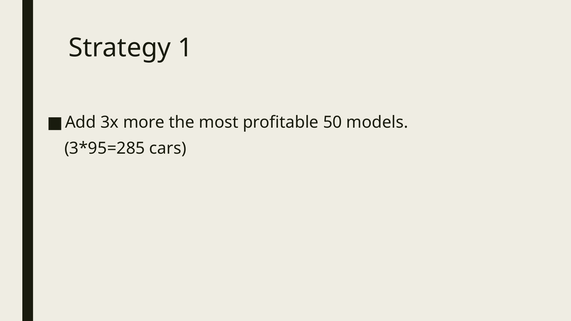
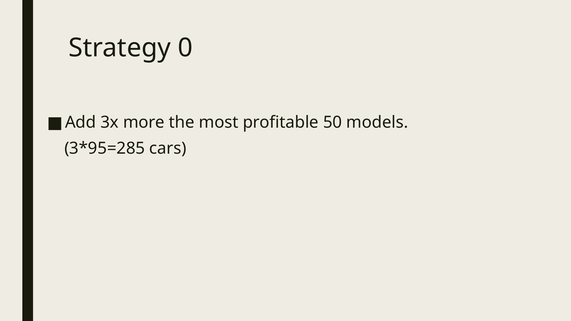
1: 1 -> 0 (185, 48)
